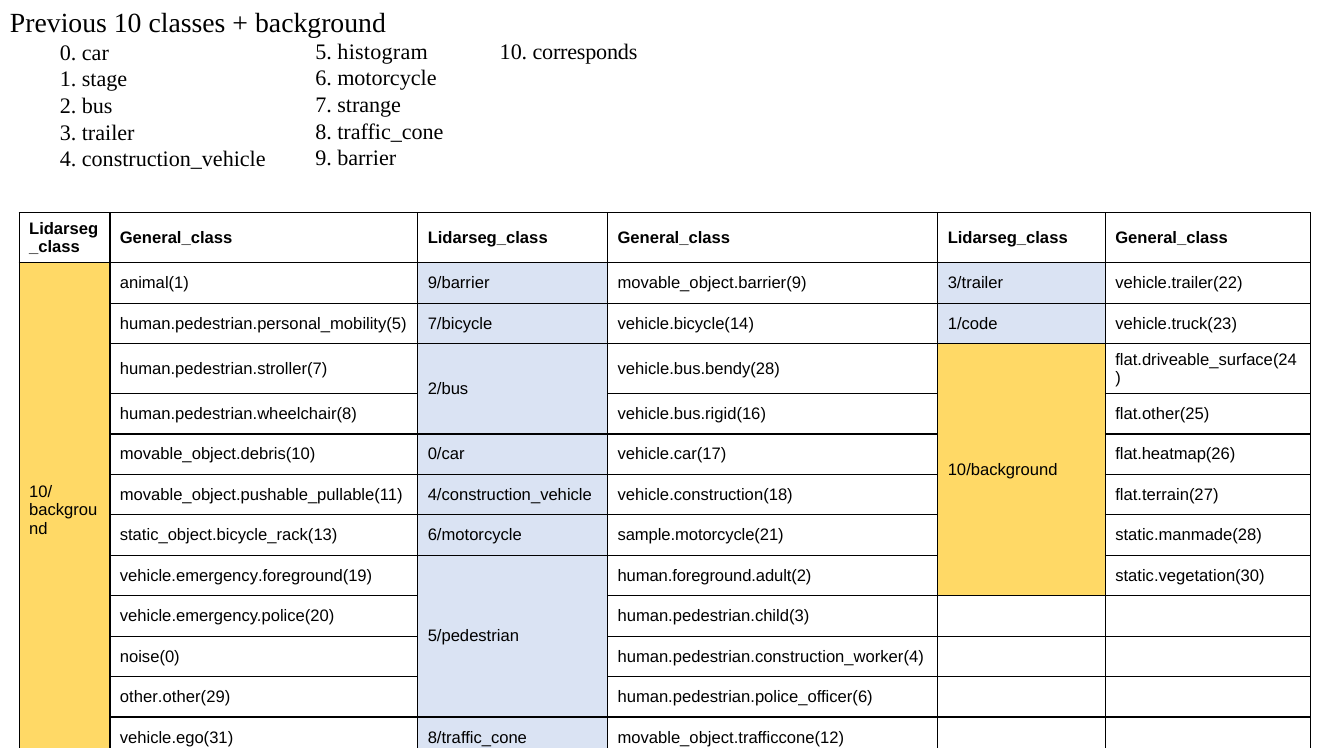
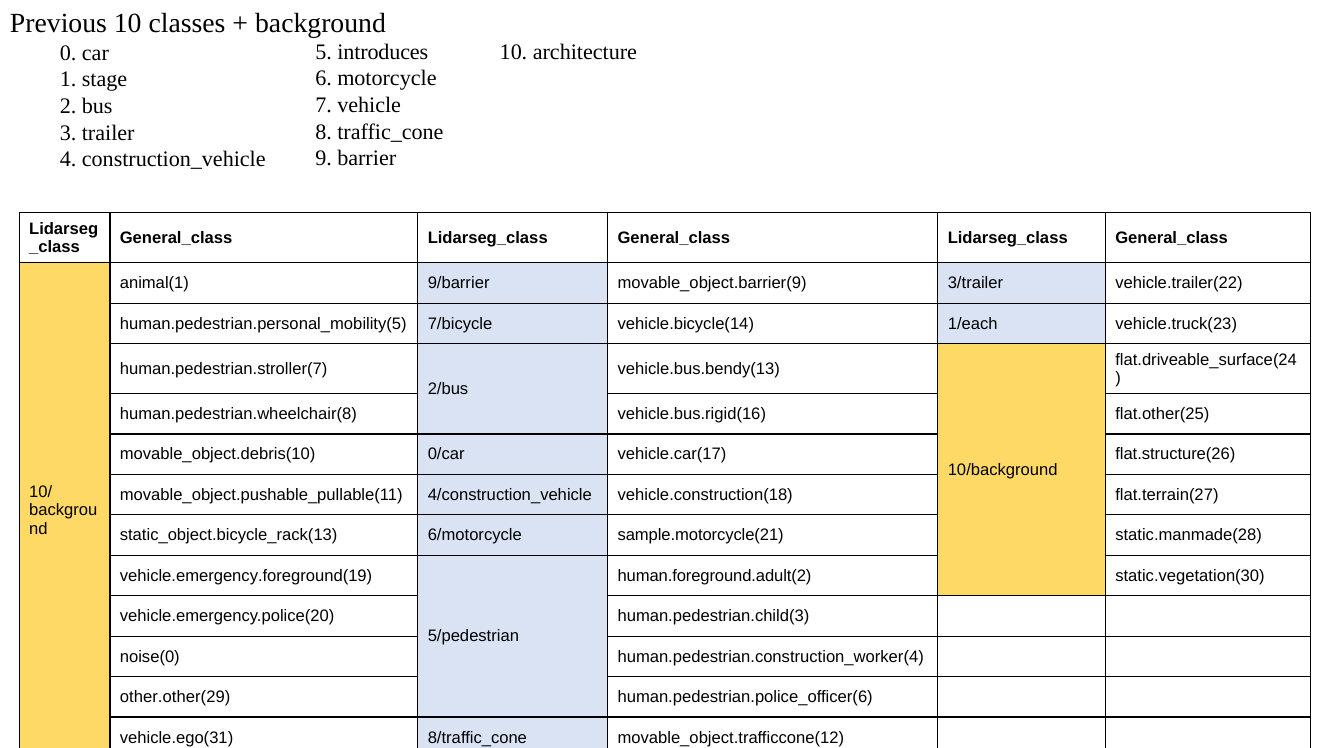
histogram: histogram -> introduces (383, 52)
corresponds: corresponds -> architecture (585, 52)
strange: strange -> vehicle (369, 105)
1/code: 1/code -> 1/each (973, 324)
vehicle.bus.bendy(28: vehicle.bus.bendy(28 -> vehicle.bus.bendy(13 (699, 369)
flat.heatmap(26: flat.heatmap(26 -> flat.structure(26 (1175, 455)
